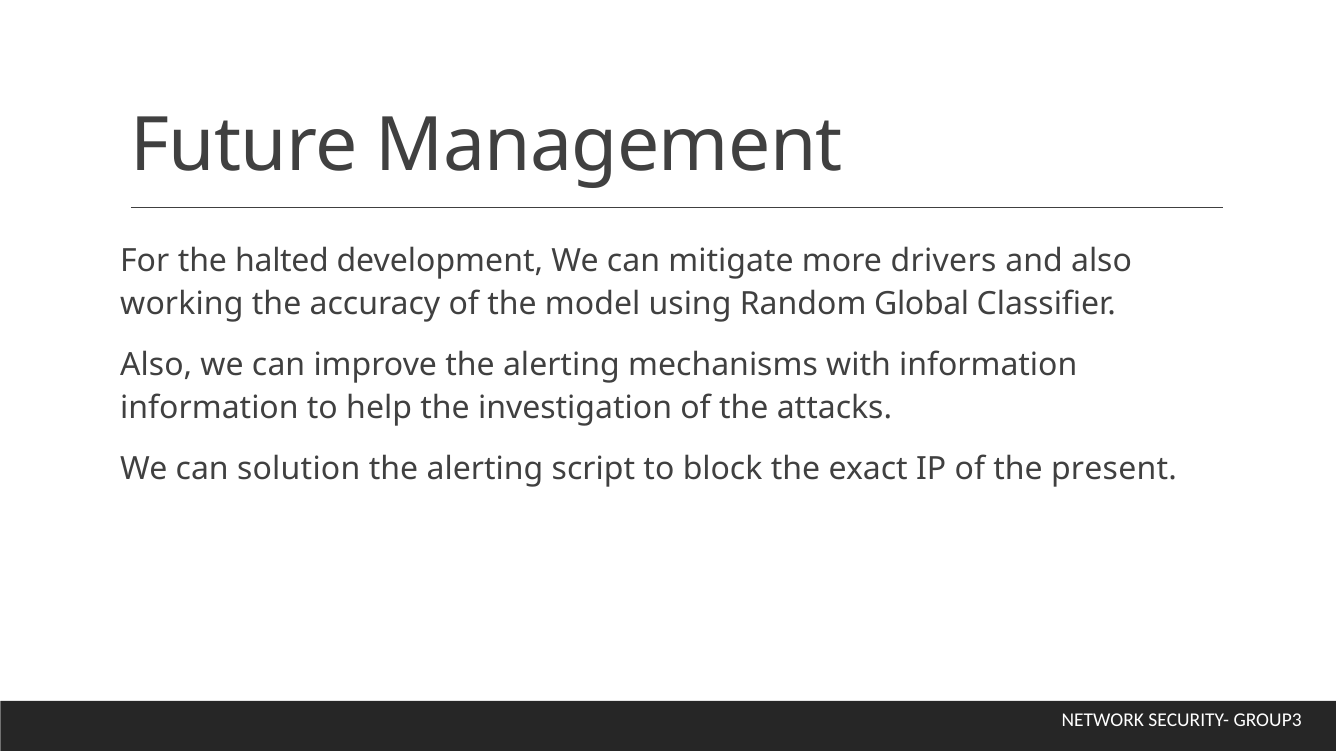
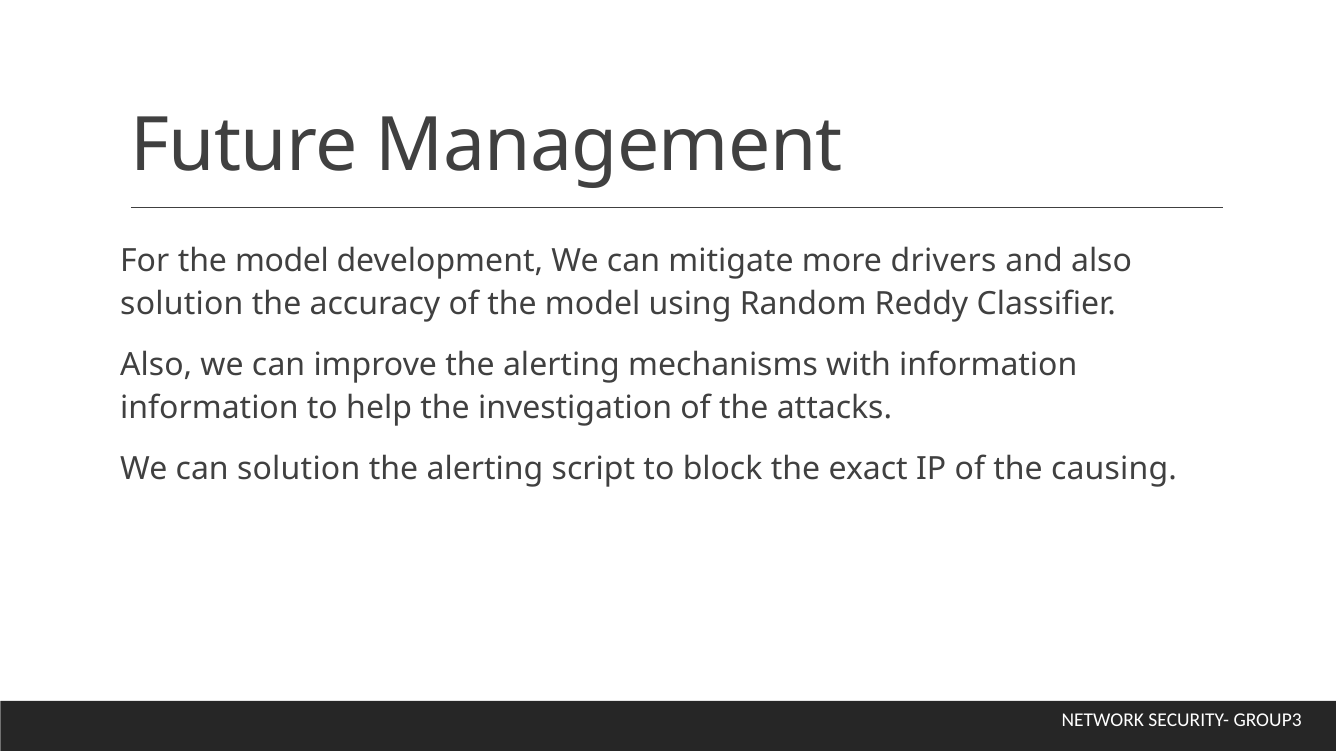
For the halted: halted -> model (282, 261)
working: working -> solution (182, 304)
Global: Global -> Reddy (921, 304)
present: present -> causing (1114, 470)
